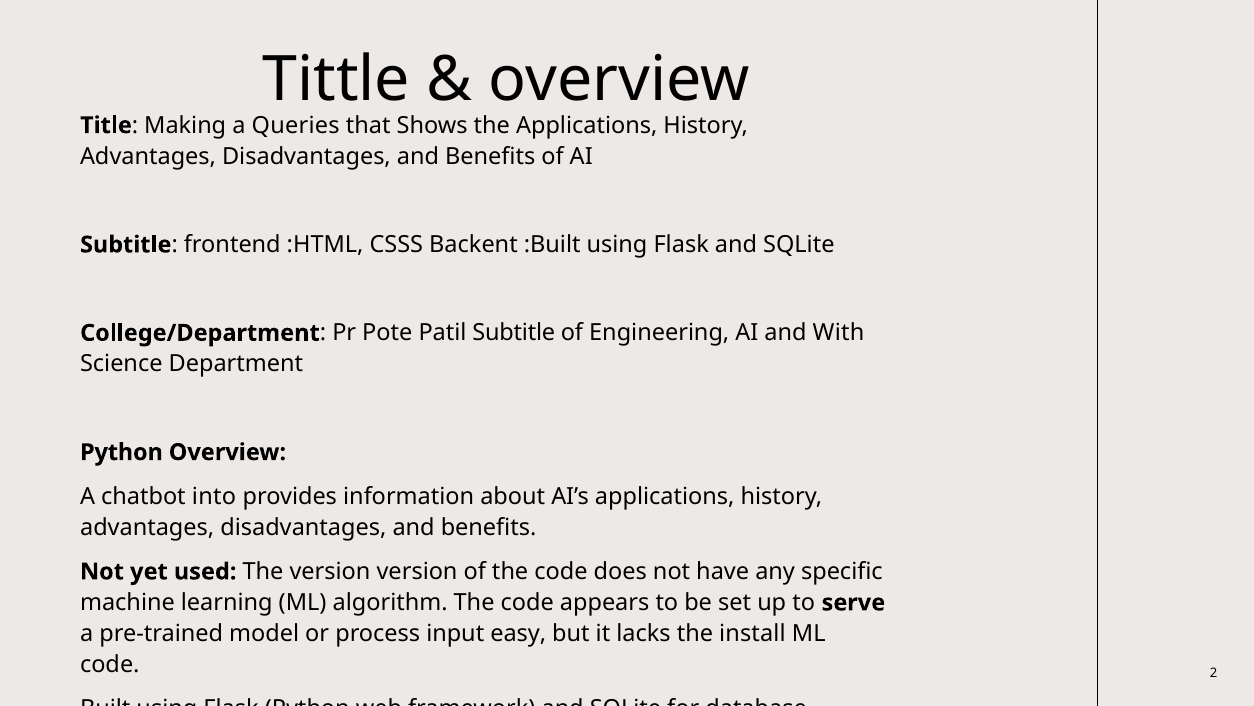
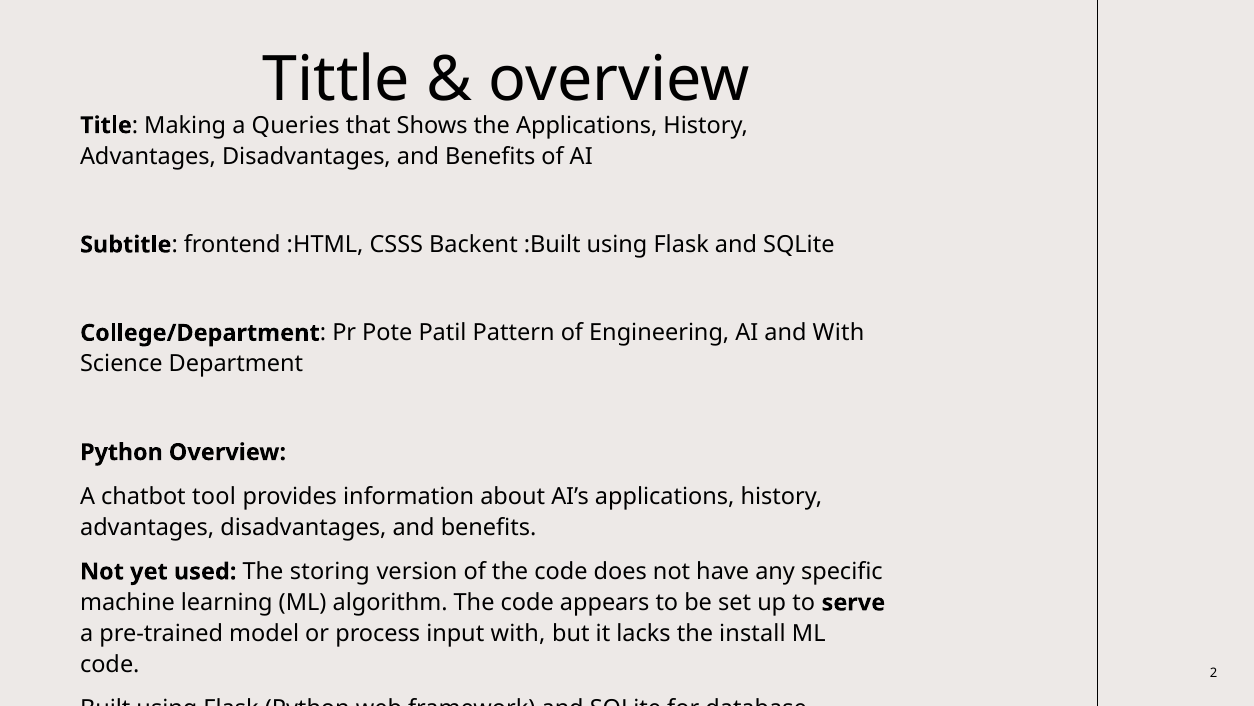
Patil Subtitle: Subtitle -> Pattern (514, 333)
into: into -> tool (214, 496)
The version: version -> storing (330, 571)
input easy: easy -> with (518, 633)
